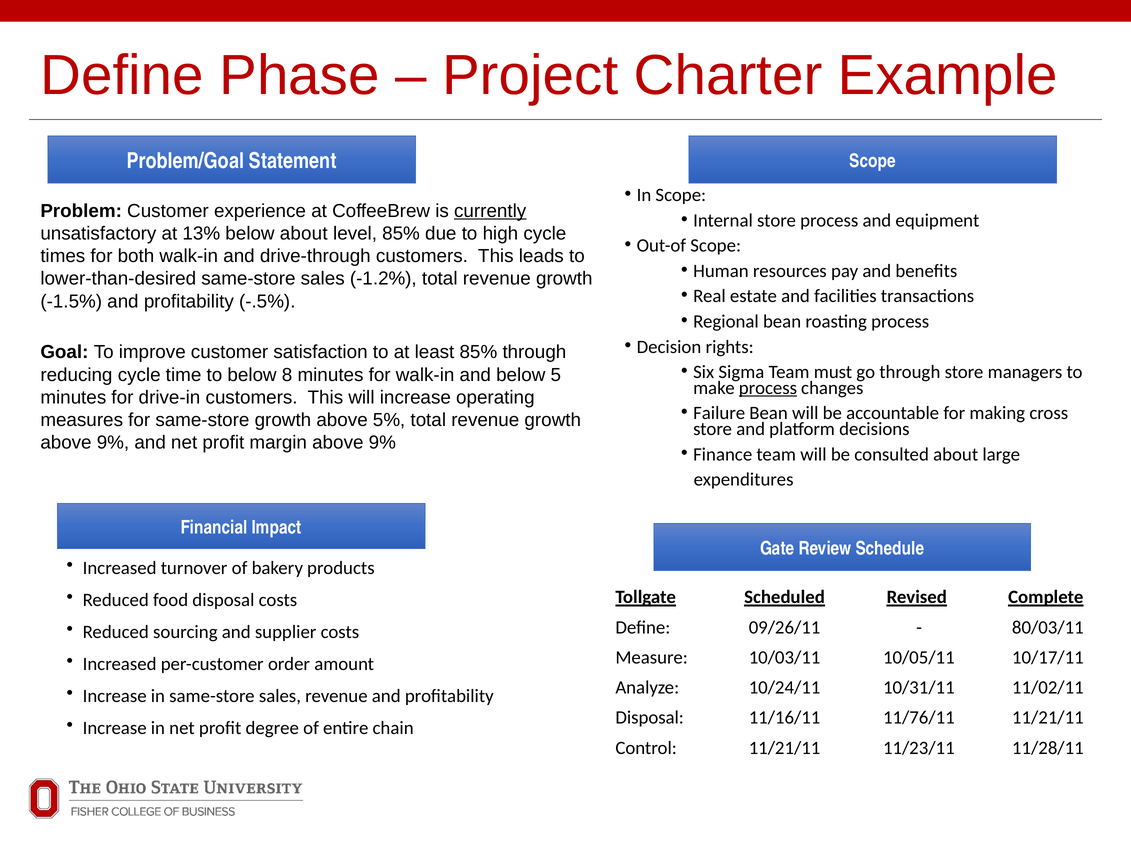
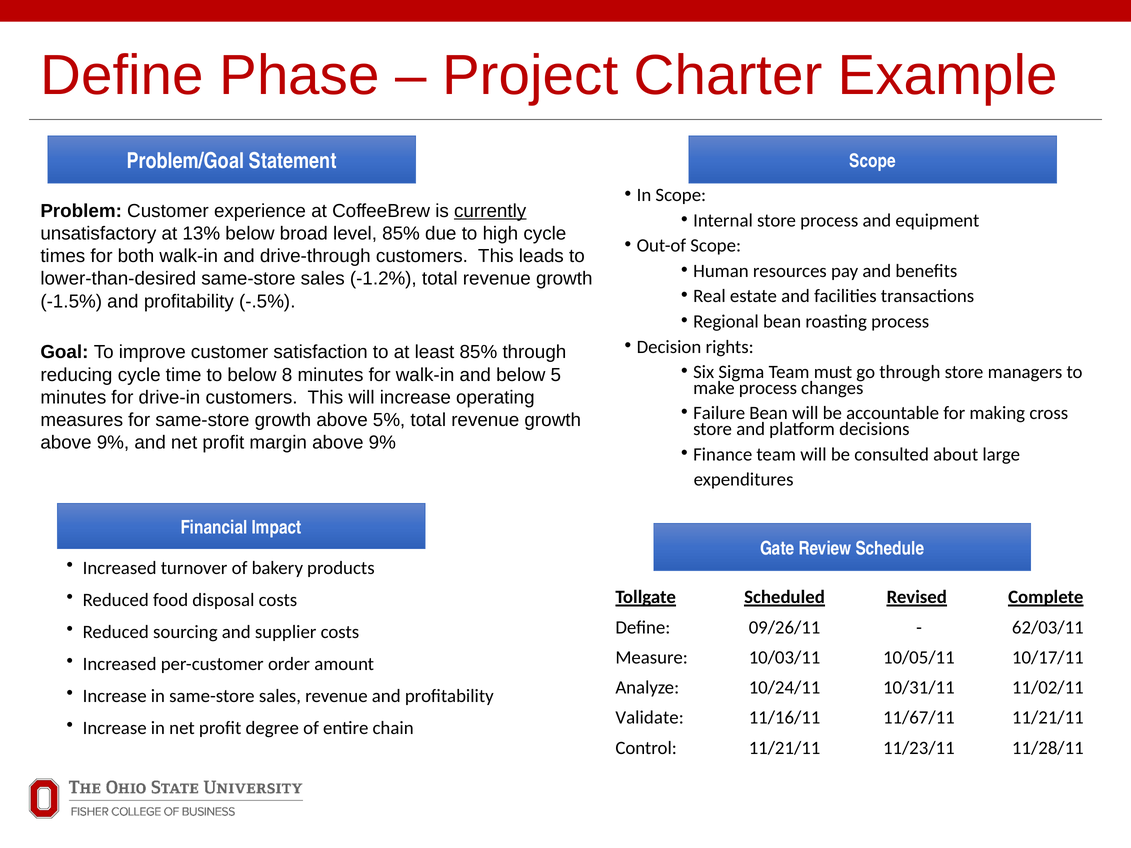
below about: about -> broad (304, 234)
process underline: present -> none (768, 388)
80/03/11: 80/03/11 -> 62/03/11 (1048, 628)
Disposal: Disposal -> Validate (650, 718)
11/76/11: 11/76/11 -> 11/67/11 (919, 718)
